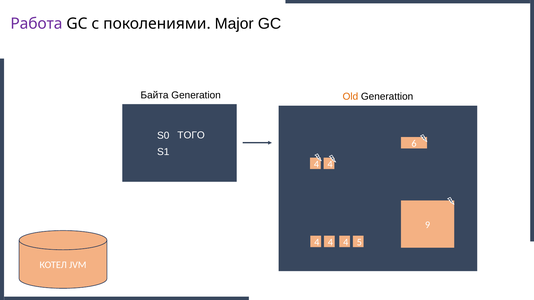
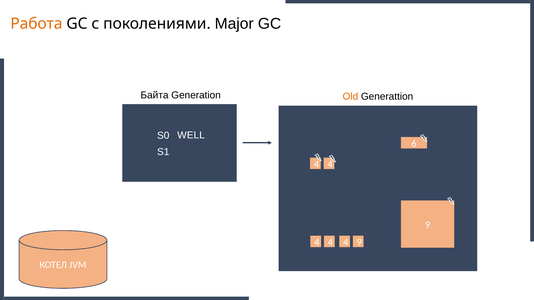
Работа colour: purple -> orange (36, 24)
ТОГО: ТОГО -> WELL (191, 135)
5: 5 -> 9 (359, 242)
